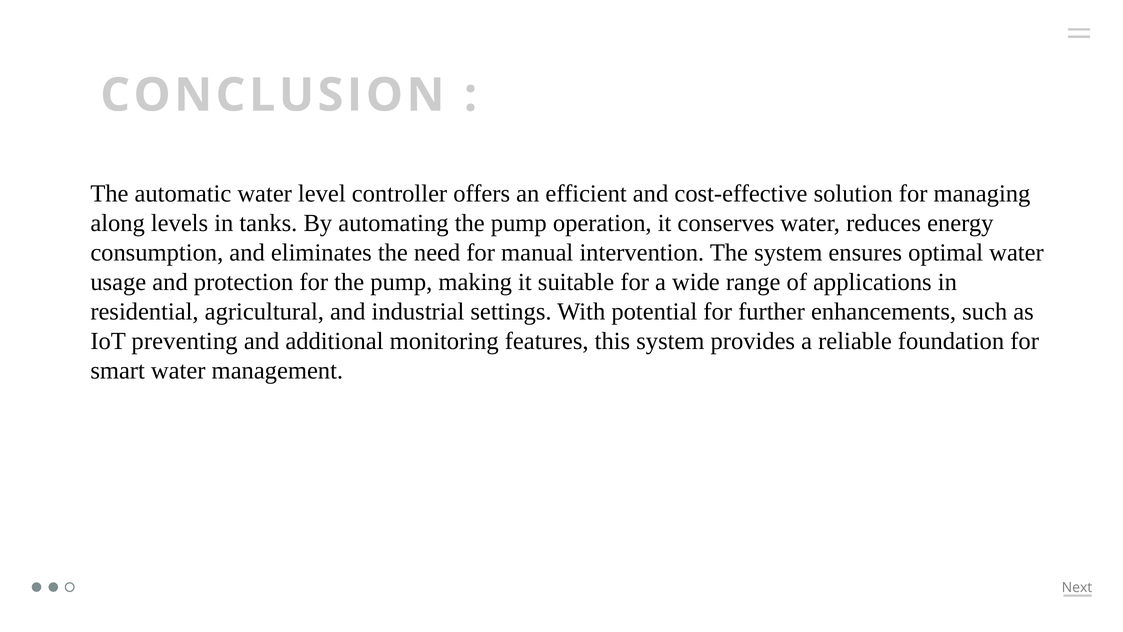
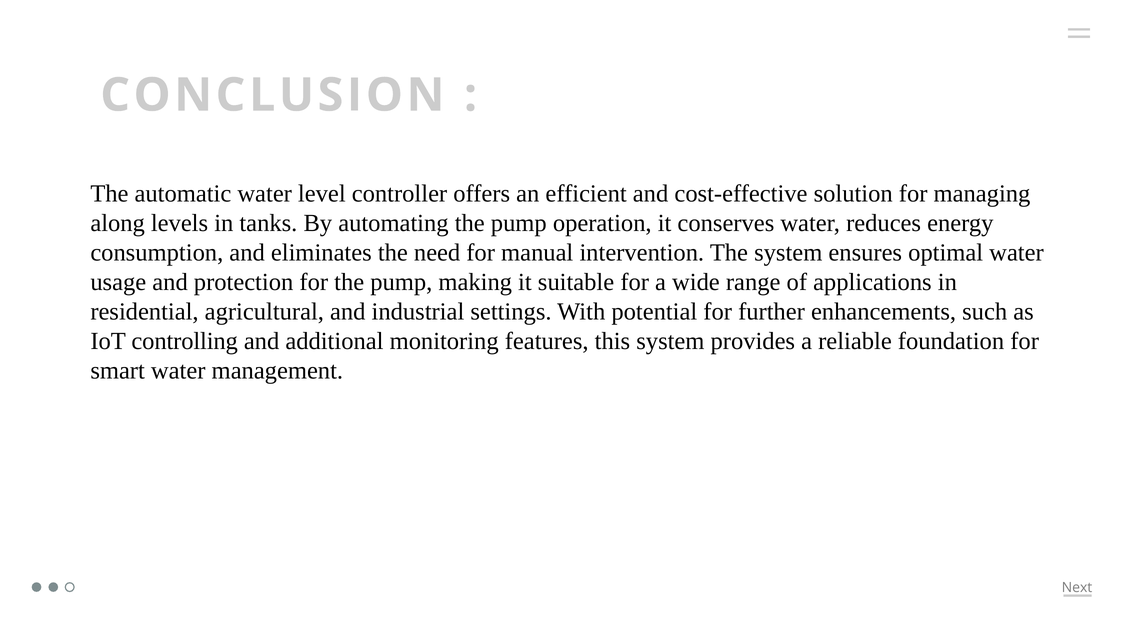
preventing: preventing -> controlling (185, 341)
